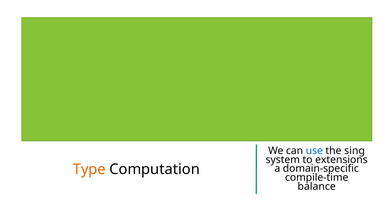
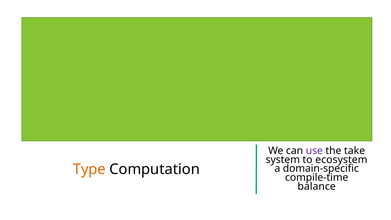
use colour: blue -> purple (314, 151)
sing: sing -> take (355, 151)
extensions: extensions -> ecosystem (341, 160)
